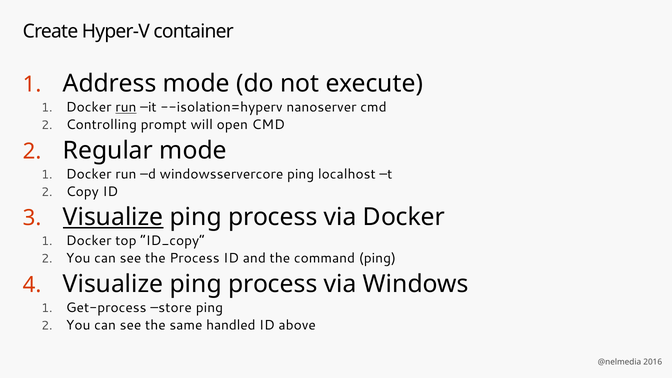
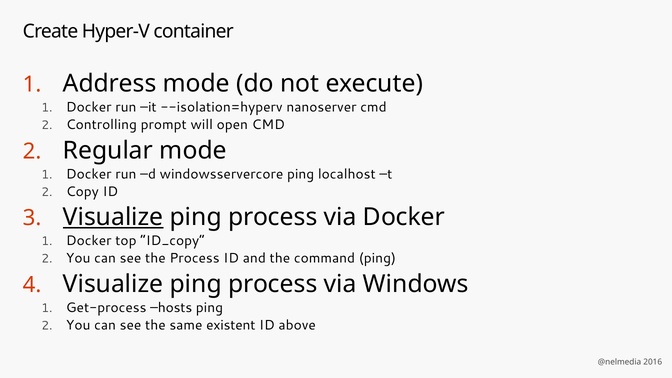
run underline: present -> none (126, 107)
store: store -> hosts (171, 308)
handled: handled -> existent (231, 325)
